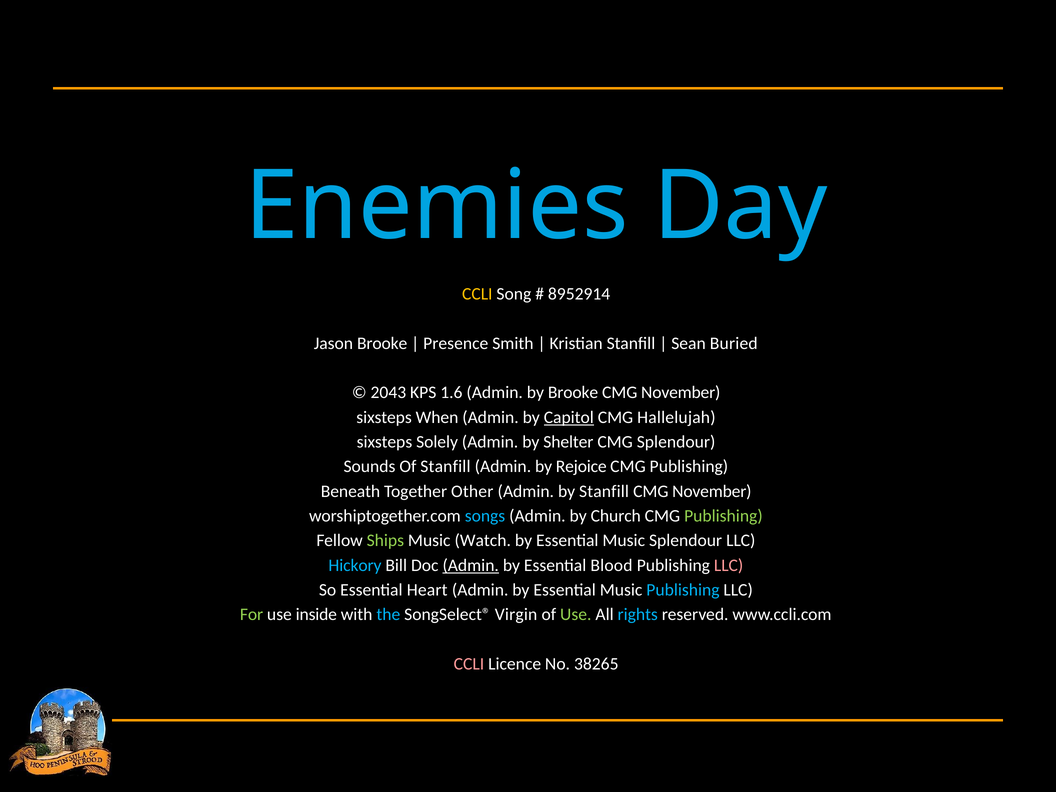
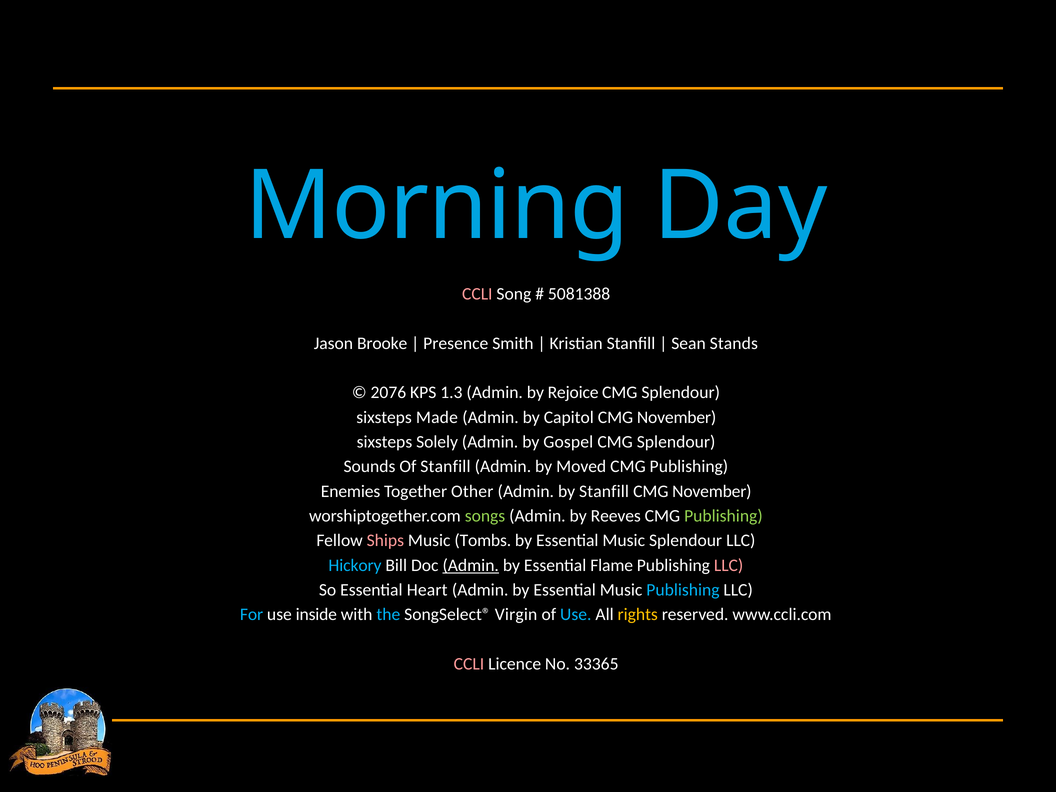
Enemies: Enemies -> Morning (437, 206)
CCLI colour: yellow -> pink (477, 294)
8952914: 8952914 -> 5081388 (579, 294)
Buried: Buried -> Stands (734, 343)
2043: 2043 -> 2076 (388, 393)
1.6: 1.6 -> 1.3 (451, 393)
by Brooke: Brooke -> Rejoice (573, 393)
November: November -> Splendour (681, 393)
When: When -> Made (437, 417)
Capitol underline: present -> none (569, 417)
Hallelujah: Hallelujah -> November (677, 417)
Shelter: Shelter -> Gospel (568, 442)
Rejoice: Rejoice -> Moved (581, 467)
Beneath: Beneath -> Enemies (351, 491)
songs colour: light blue -> light green (485, 516)
Church: Church -> Reeves (616, 516)
Ships colour: light green -> pink (385, 541)
Watch: Watch -> Tombs (483, 541)
Blood: Blood -> Flame (612, 565)
For colour: light green -> light blue (252, 615)
Use colour: light green -> light blue (576, 615)
rights colour: light blue -> yellow (638, 615)
38265: 38265 -> 33365 (596, 664)
